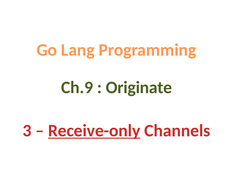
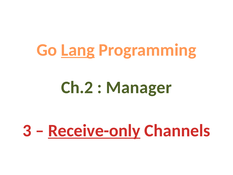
Lang underline: none -> present (78, 50)
Ch.9: Ch.9 -> Ch.2 (77, 87)
Originate: Originate -> Manager (139, 87)
